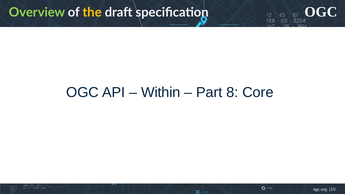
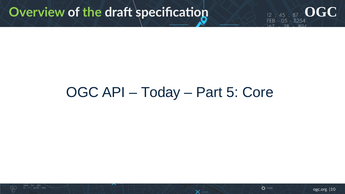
the colour: yellow -> light green (92, 12)
Within: Within -> Today (161, 92)
8: 8 -> 5 (232, 92)
